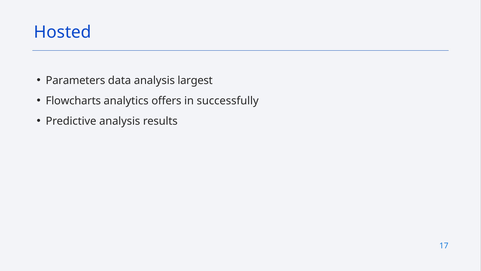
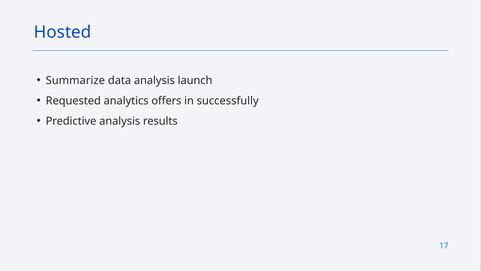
Parameters: Parameters -> Summarize (75, 80)
largest: largest -> launch (195, 80)
Flowcharts: Flowcharts -> Requested (73, 101)
